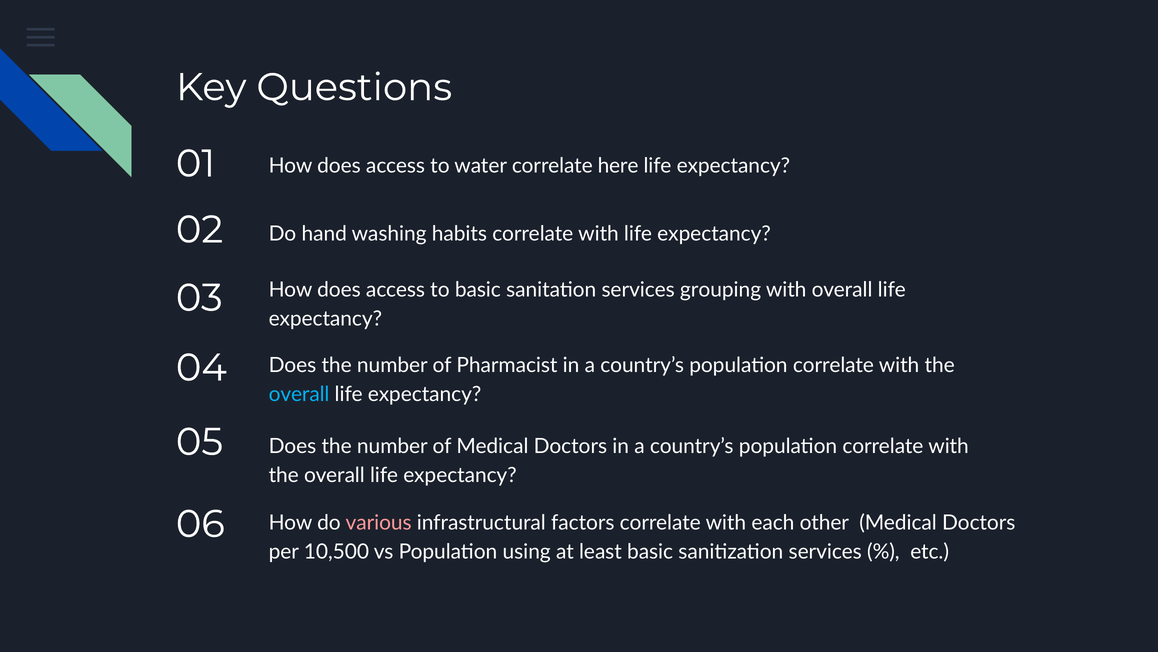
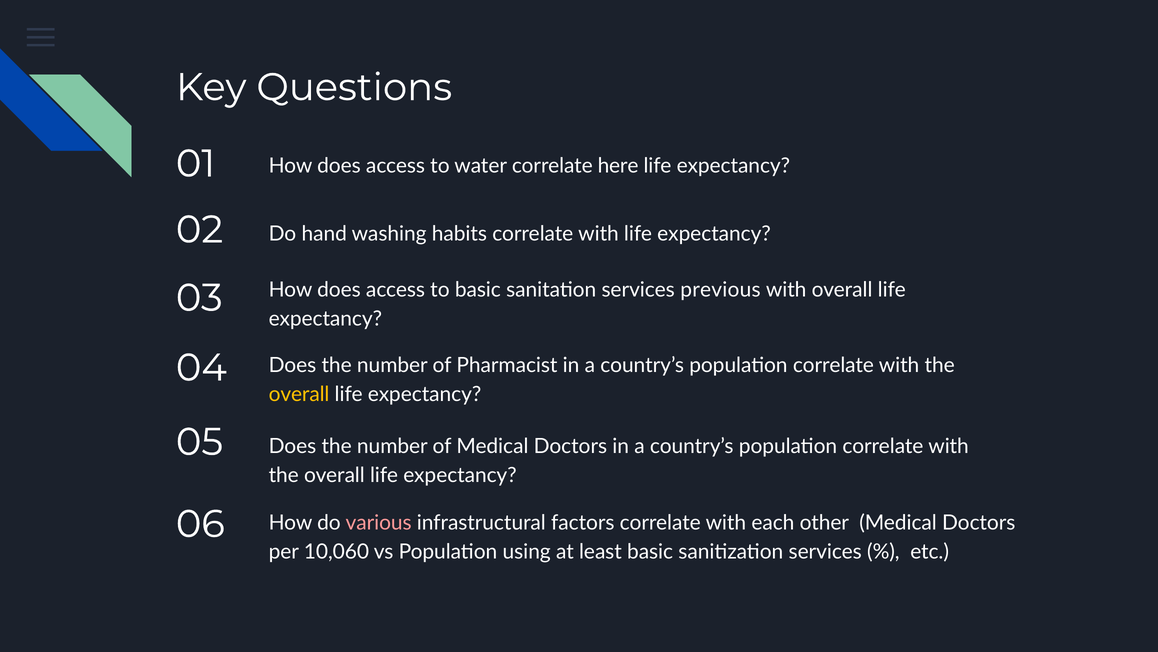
grouping: grouping -> previous (720, 290)
overall colour: light blue -> yellow (299, 394)
10,500: 10,500 -> 10,060 (336, 551)
